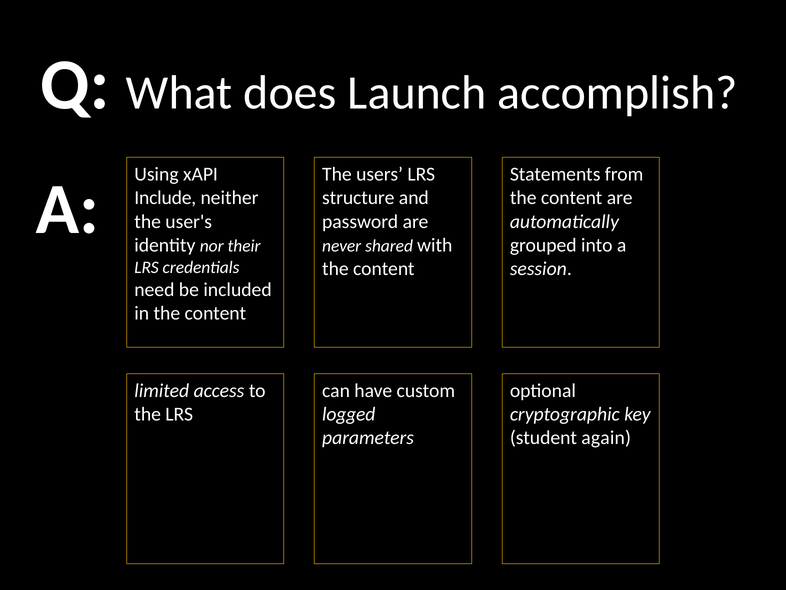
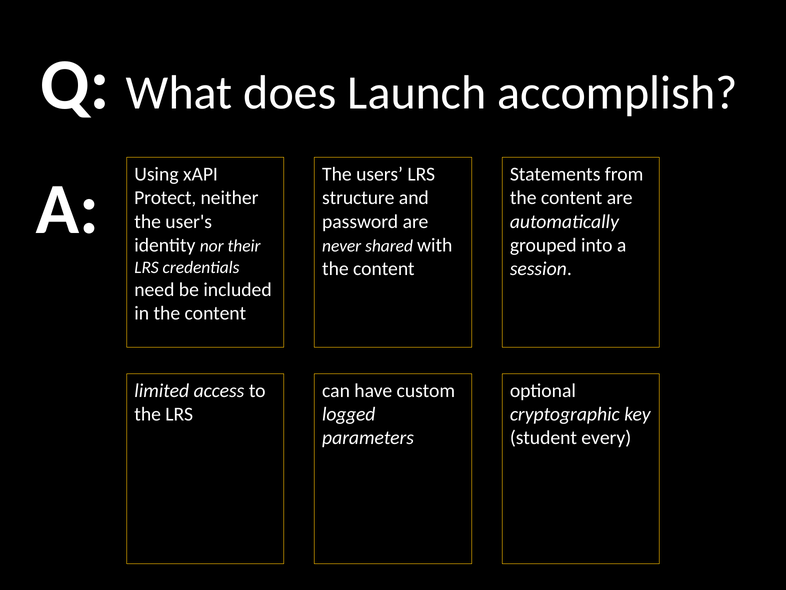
Include: Include -> Protect (165, 198)
again: again -> every (606, 438)
